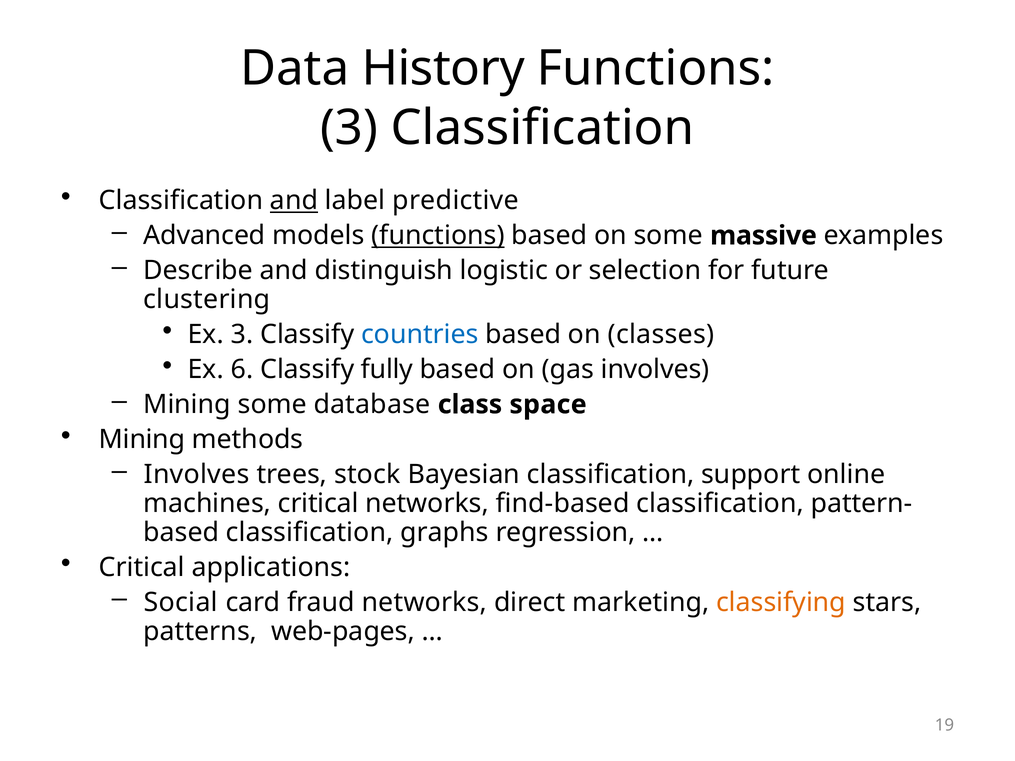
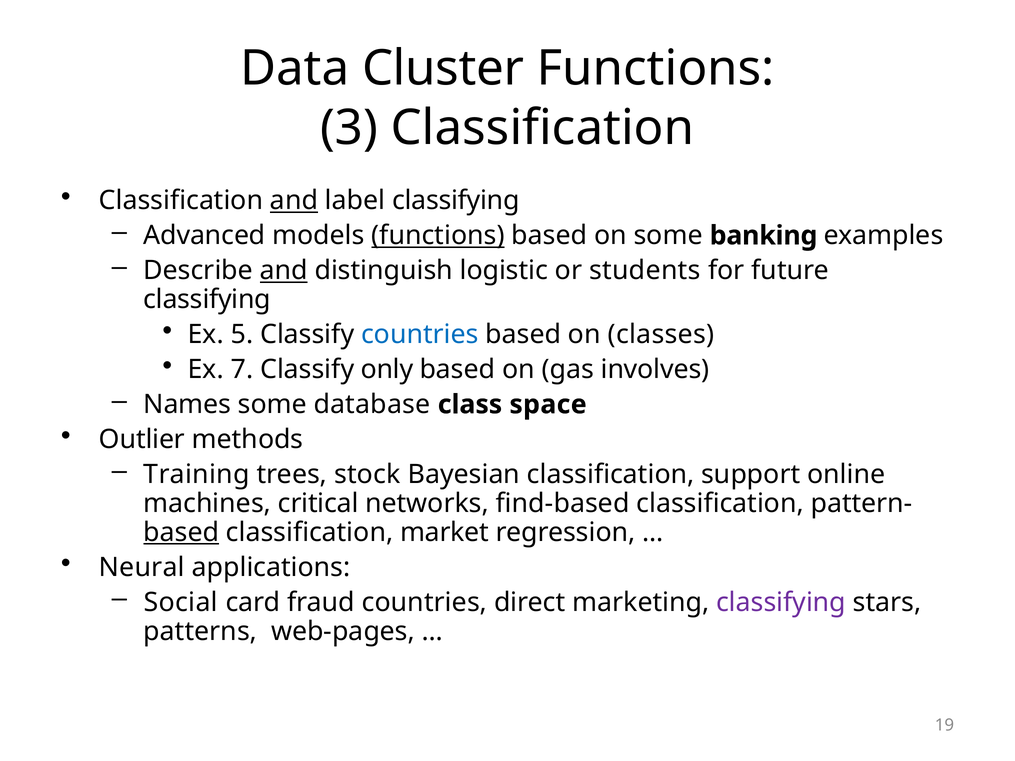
History: History -> Cluster (443, 69)
label predictive: predictive -> classifying (456, 201)
massive: massive -> banking (764, 236)
and underline: none -> present (284, 271)
selection: selection -> students (645, 271)
clustering: clustering -> classifying (207, 300)
Ex 3: 3 -> 5 (242, 335)
6: 6 -> 7 (242, 370)
fully: fully -> only (387, 370)
Mining: Mining -> Names (187, 405)
Mining: Mining -> Outlier (142, 440)
Involves: Involves -> Training (197, 475)
based underline: none -> present (181, 532)
graphs: graphs -> market (445, 532)
Critical: Critical -> Neural (142, 567)
fraud networks: networks -> countries (424, 602)
classifying colour: orange -> purple (781, 602)
